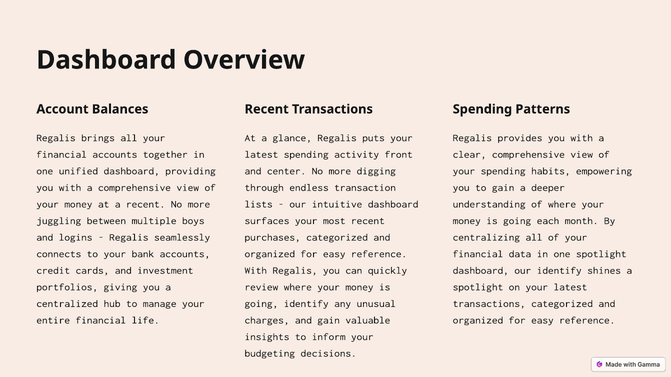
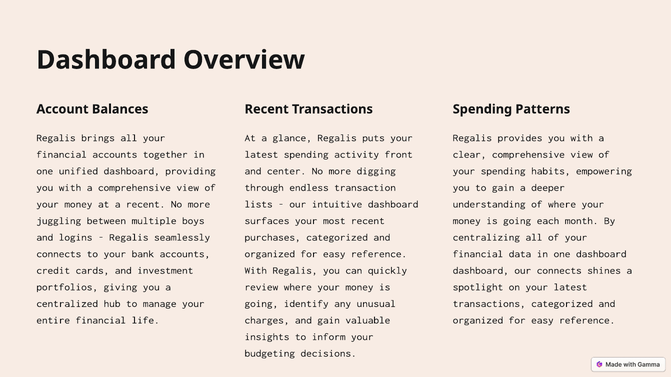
one spotlight: spotlight -> dashboard (601, 254)
our identify: identify -> connects (559, 271)
